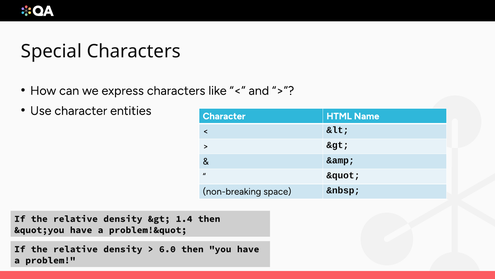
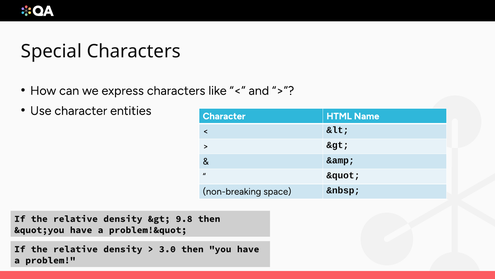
1.4: 1.4 -> 9.8 (184, 218)
6.0: 6.0 -> 3.0 (167, 249)
